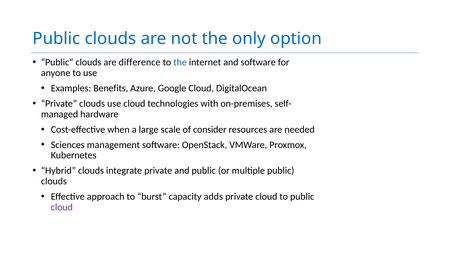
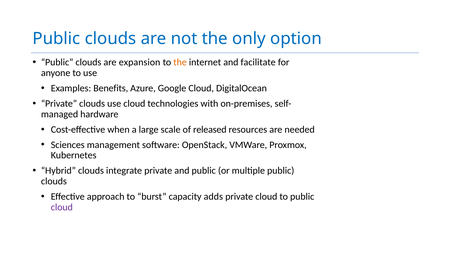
difference: difference -> expansion (140, 62)
the colour: blue -> orange (180, 62)
and software: software -> facilitate (258, 62)
consider: consider -> released (210, 130)
